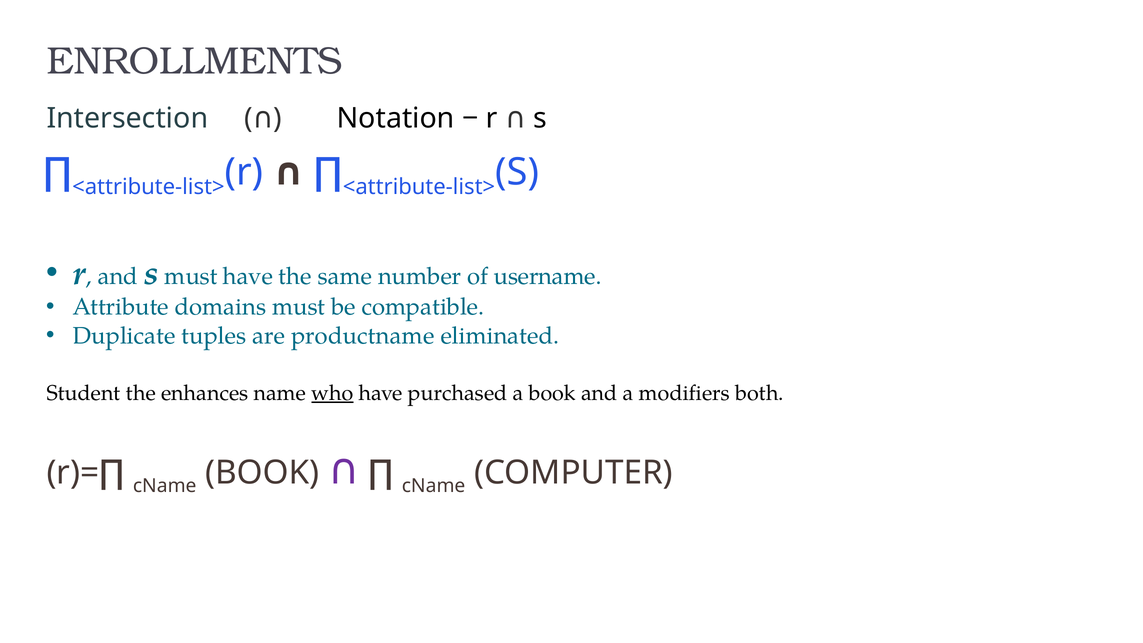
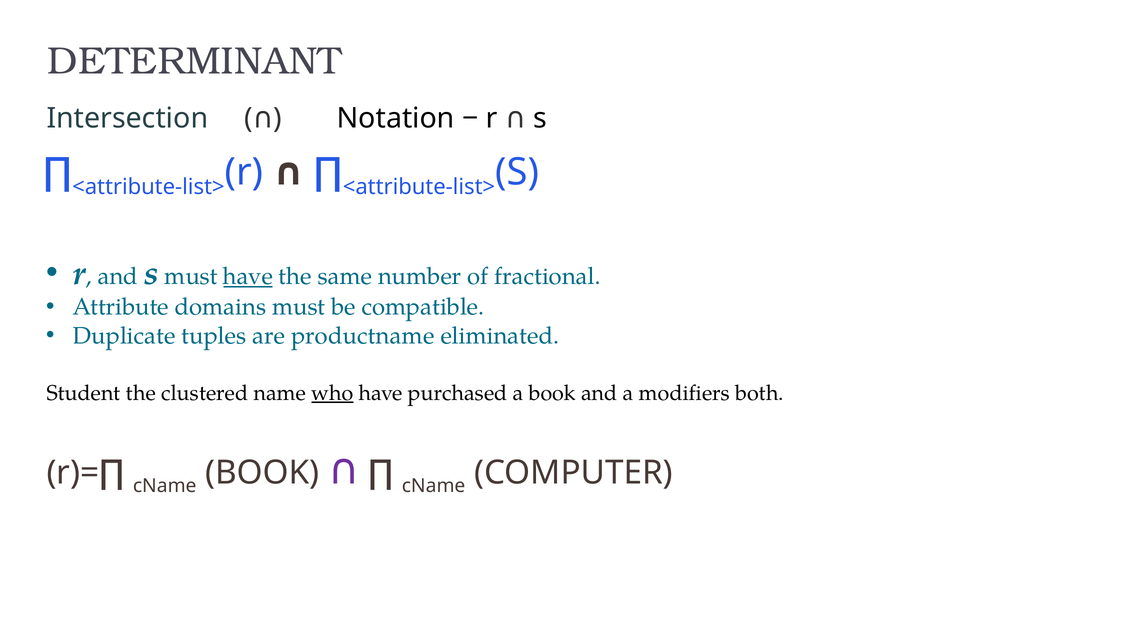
ENROLLMENTS: ENROLLMENTS -> DETERMINANT (194, 61)
have underline: none -> present (248, 277)
username: username -> fractional (548, 277)
enhances: enhances -> clustered (205, 393)
